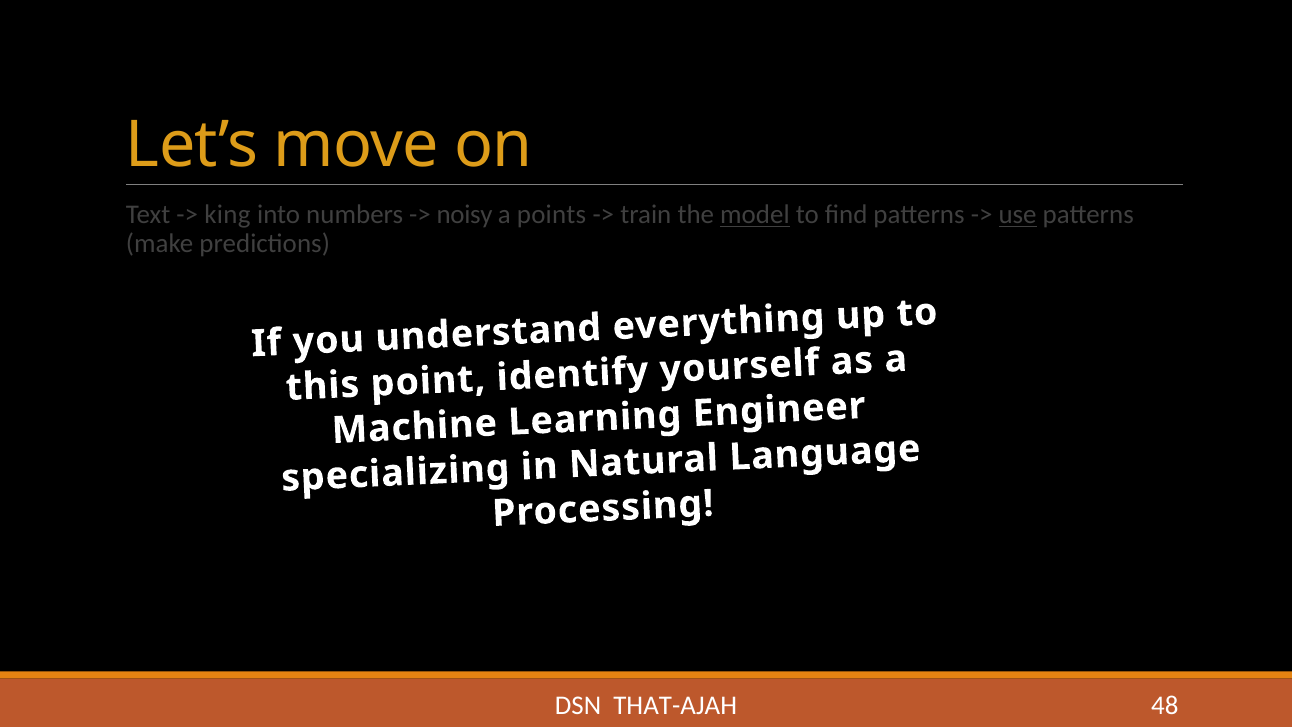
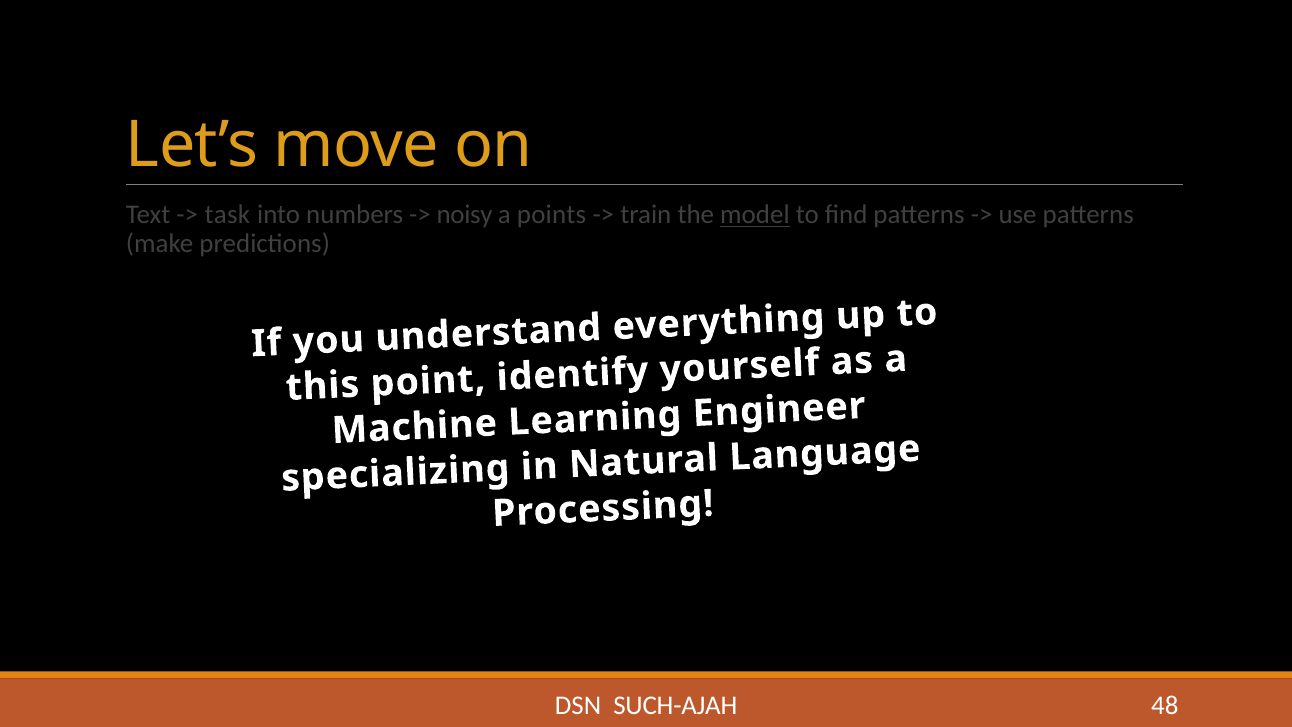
king: king -> task (227, 215)
use underline: present -> none (1018, 215)
THAT-AJAH: THAT-AJAH -> SUCH-AJAH (675, 706)
